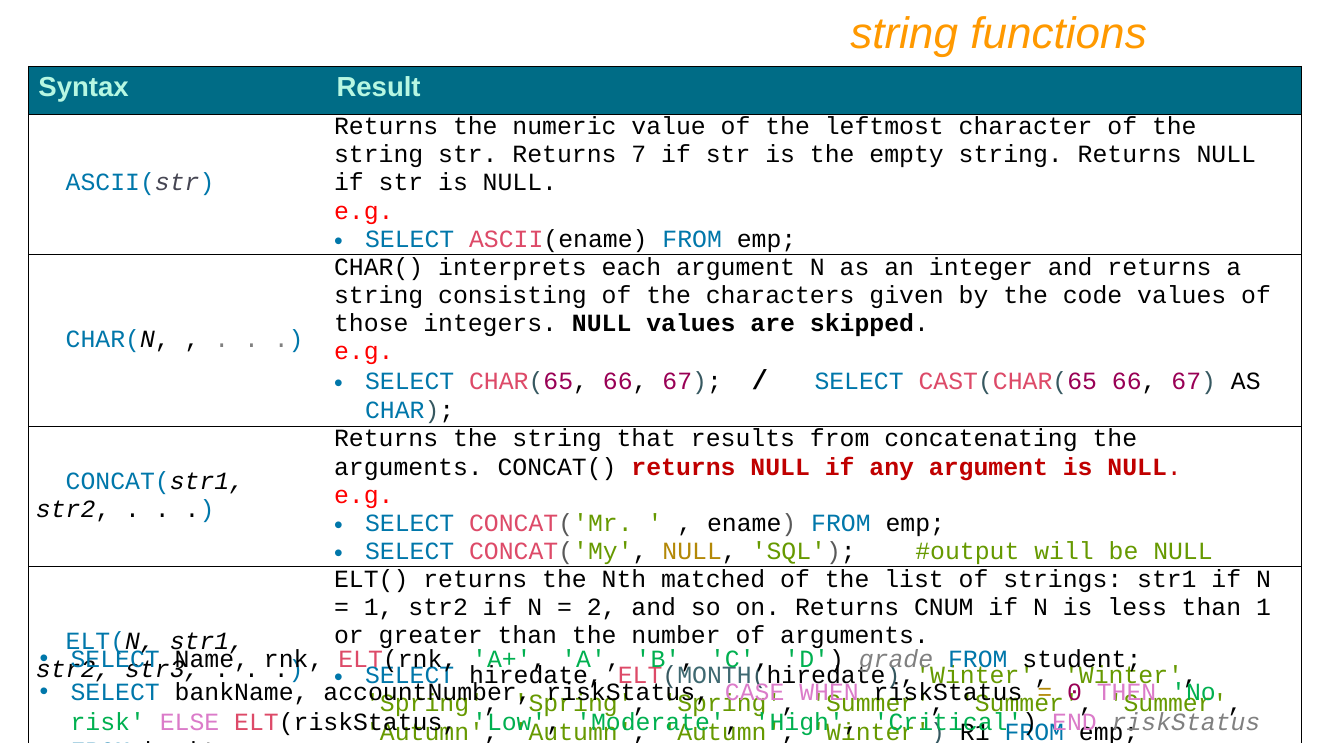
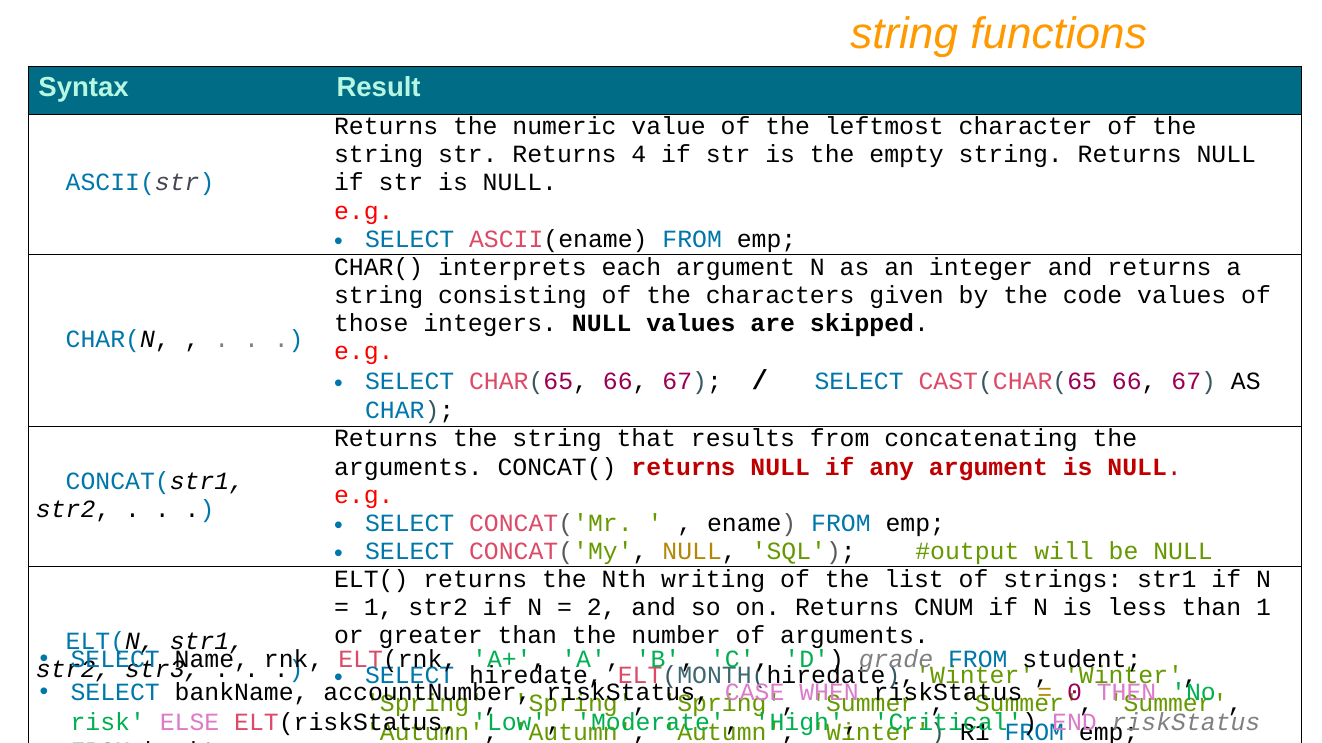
7: 7 -> 4 (639, 155)
matched: matched -> writing (713, 580)
